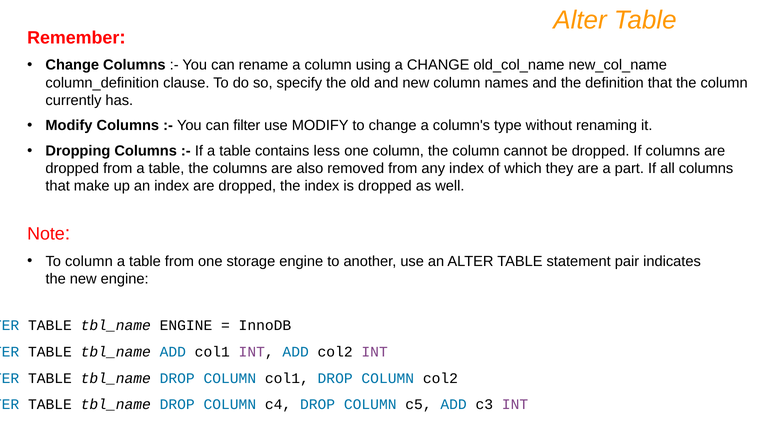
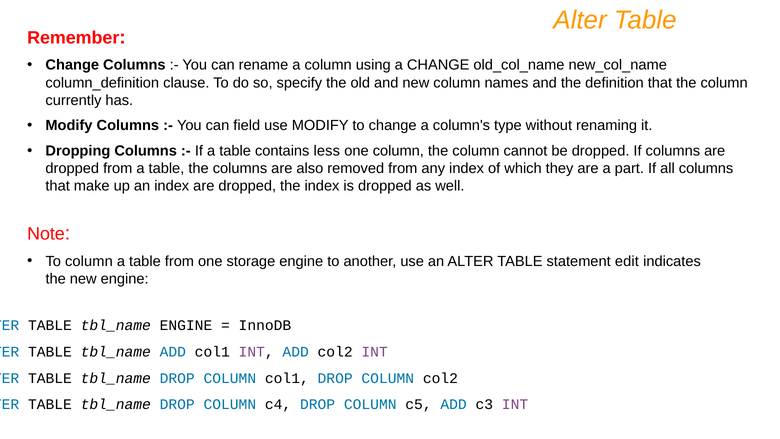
filter: filter -> field (247, 126)
pair: pair -> edit (627, 261)
